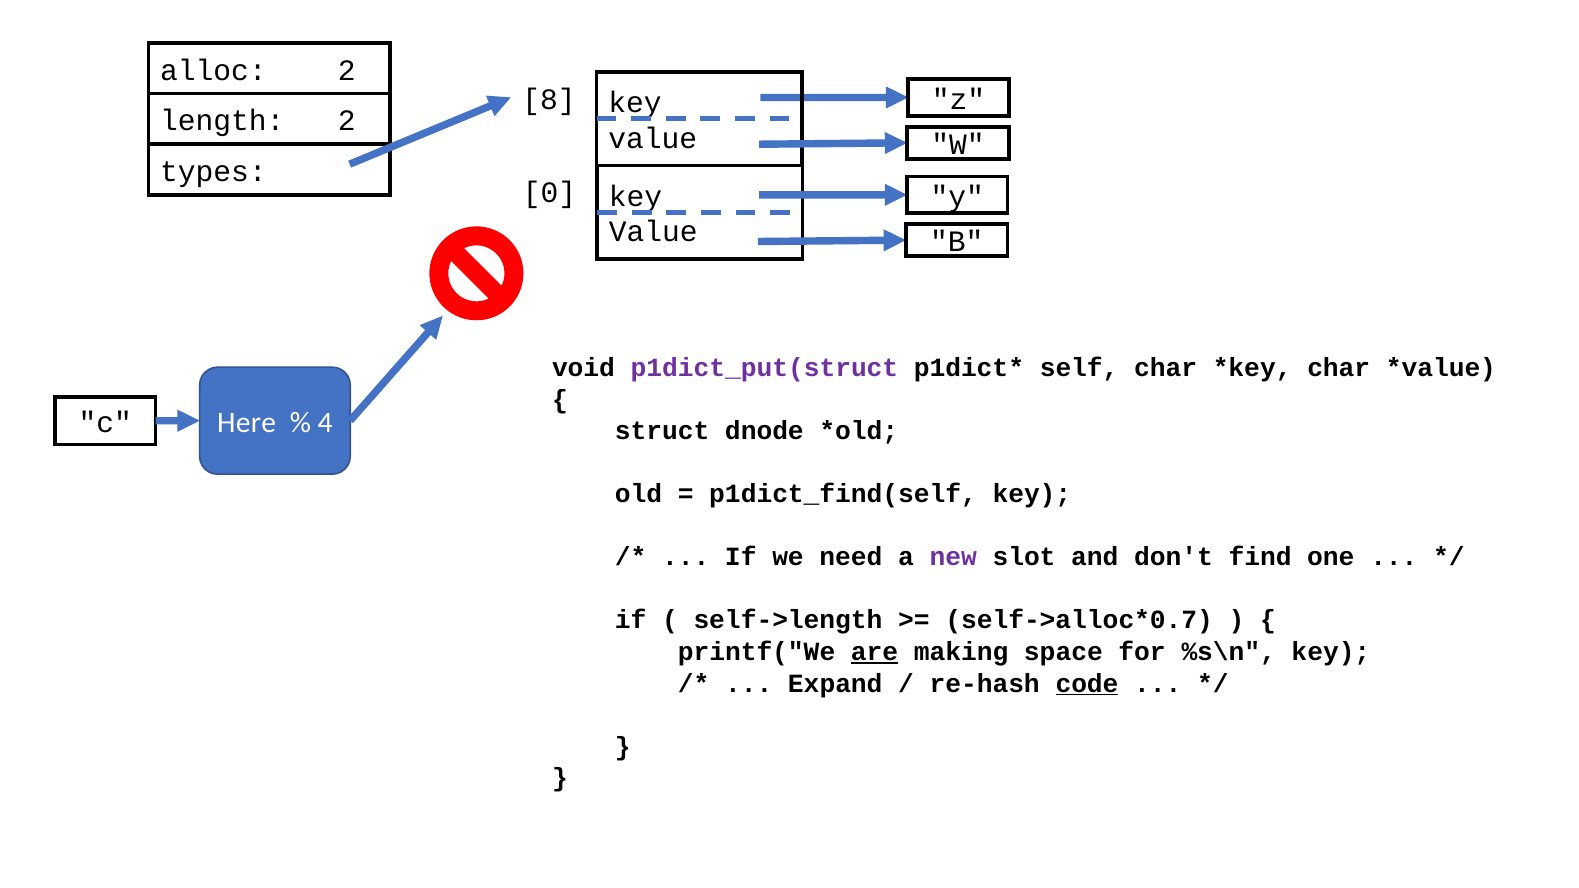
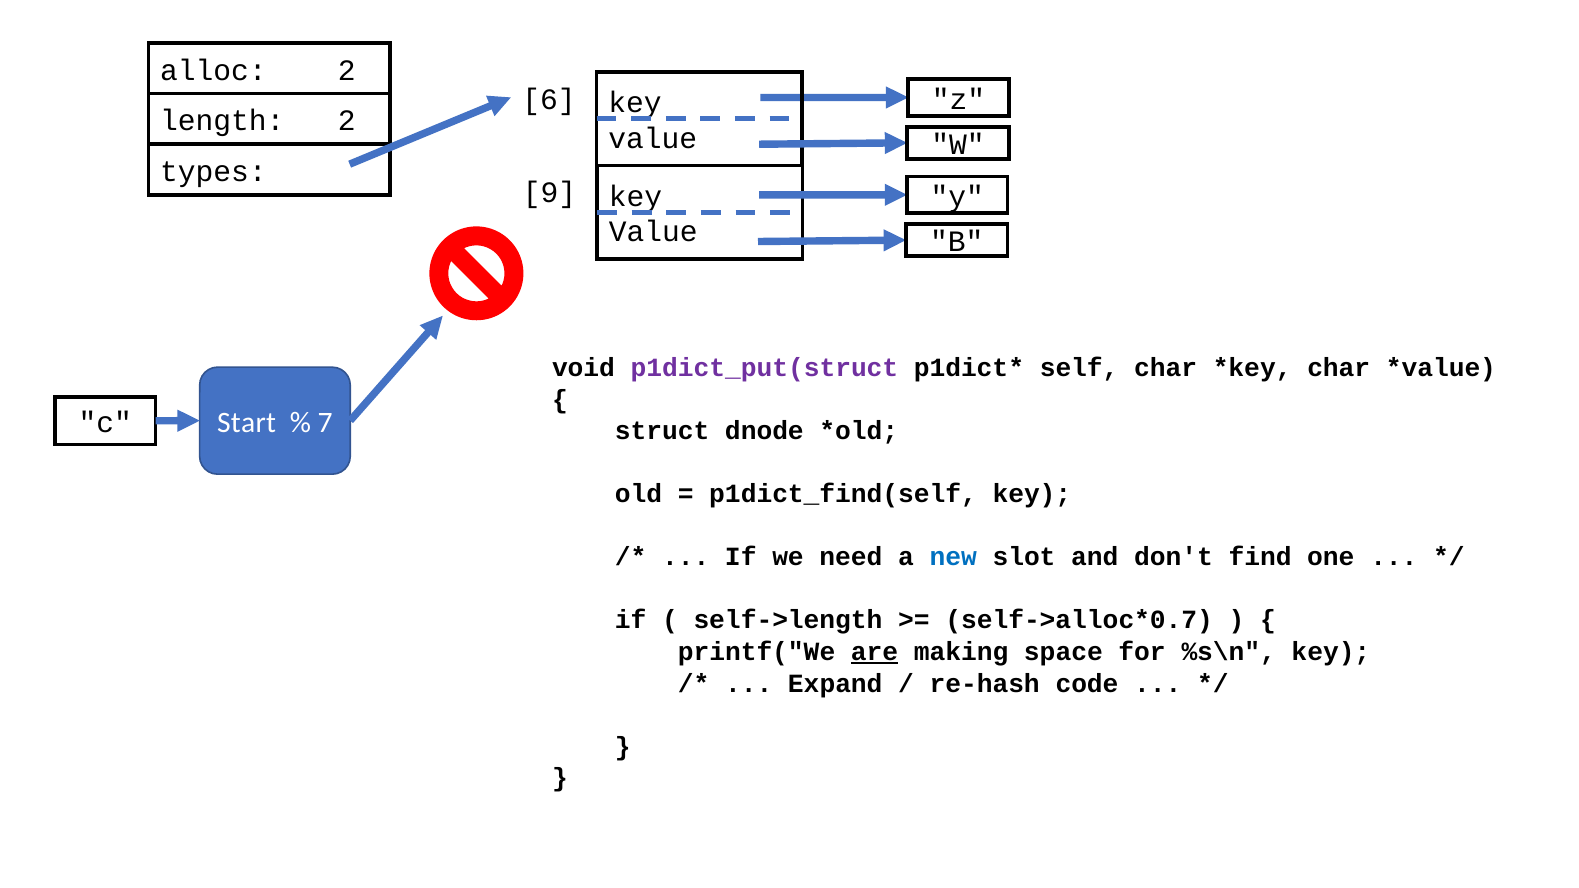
8: 8 -> 6 (549, 100)
0: 0 -> 9 (550, 193)
Here: Here -> Start (247, 423)
4: 4 -> 7 (325, 423)
new colour: purple -> blue (953, 557)
code underline: present -> none (1087, 683)
